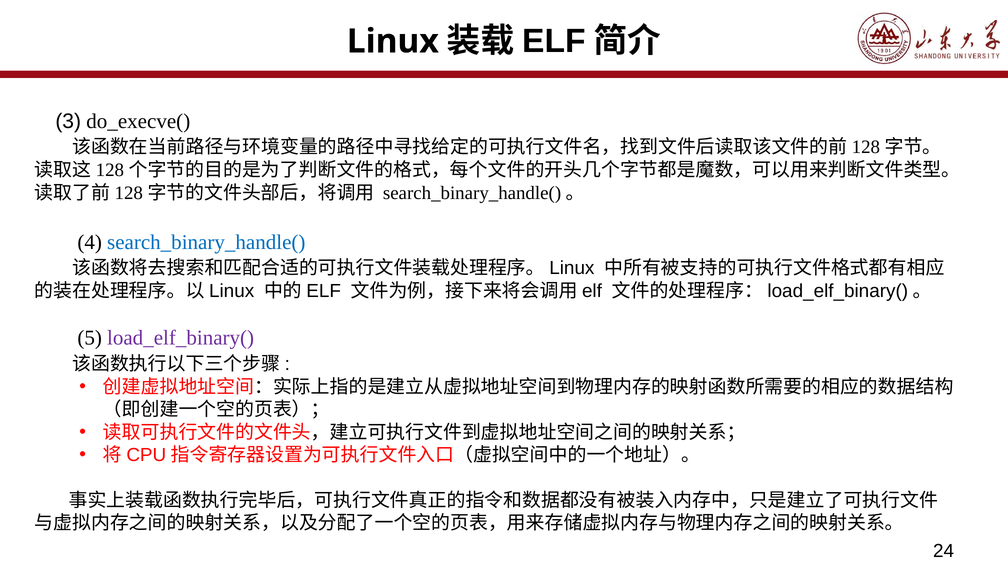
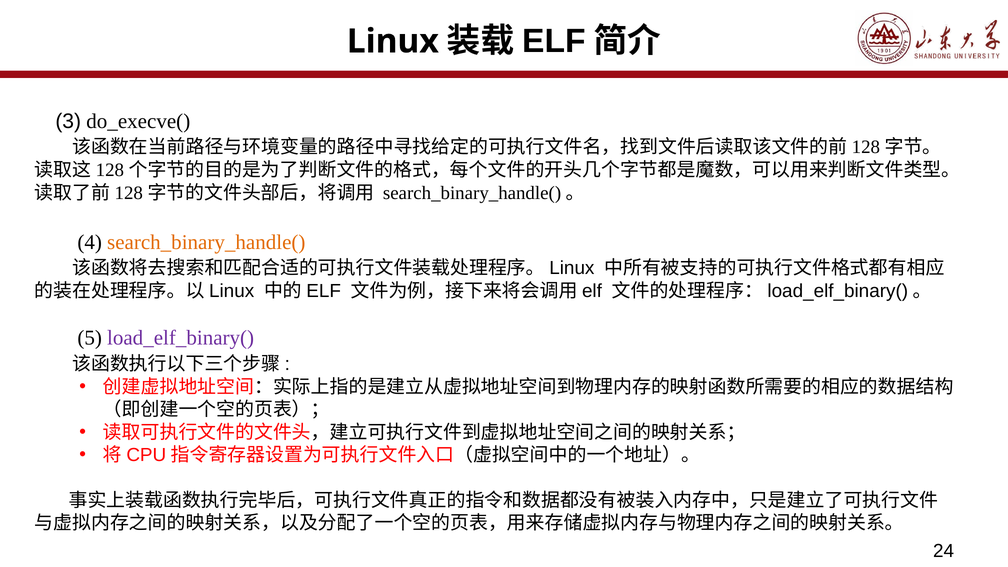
search_binary_handle( colour: blue -> orange (206, 242)
